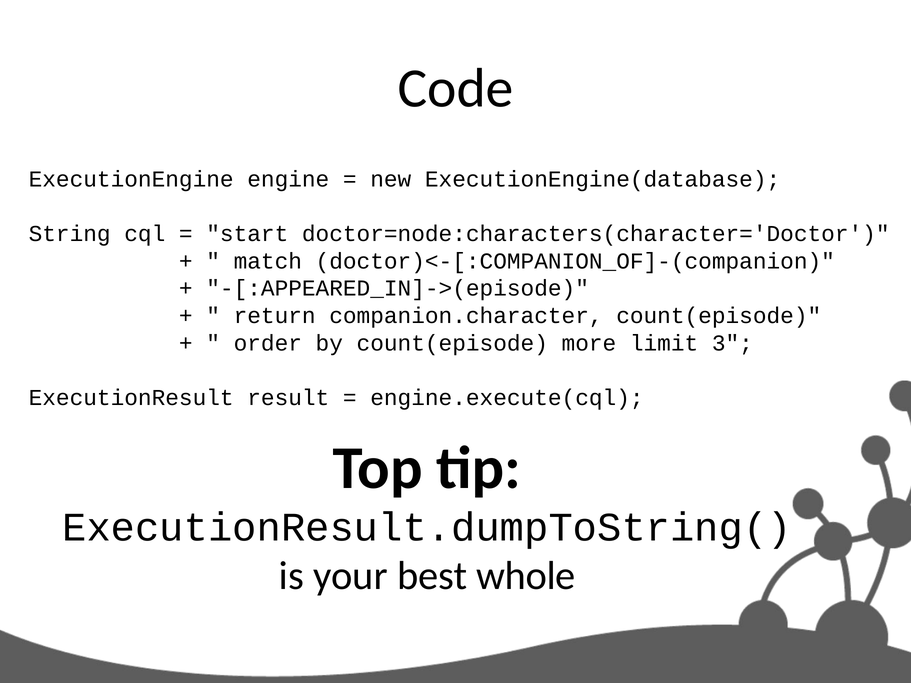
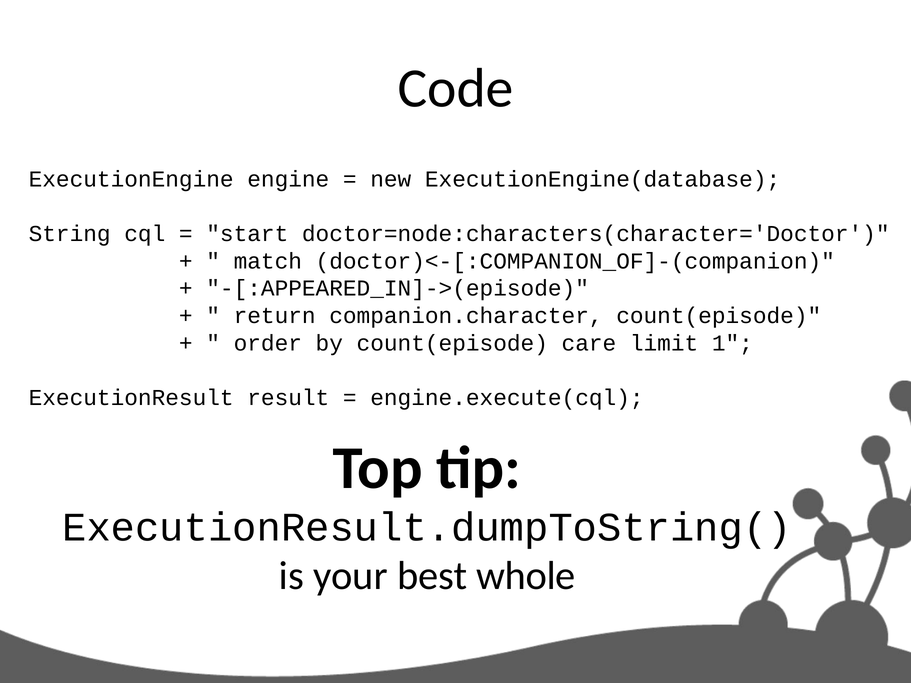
more: more -> care (589, 343)
3: 3 -> 1 (732, 343)
